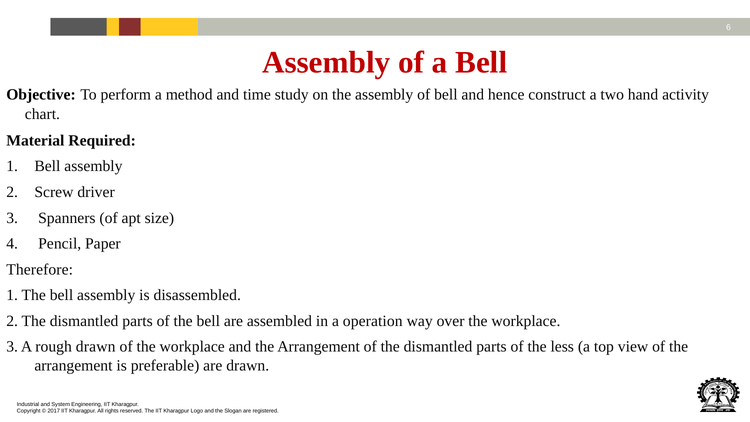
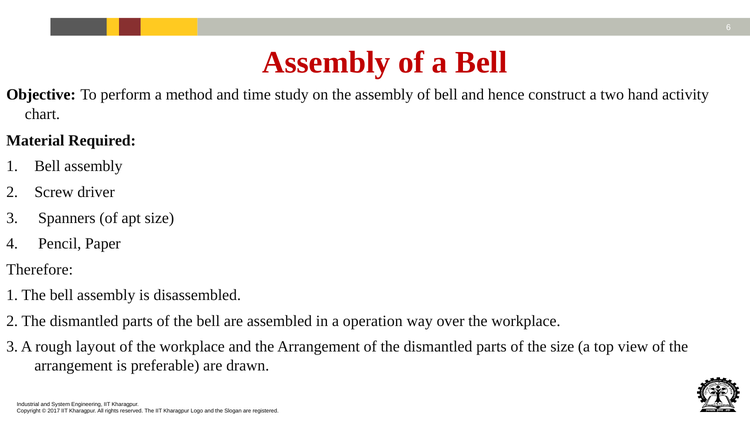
rough drawn: drawn -> layout (96, 347)
the less: less -> size (562, 347)
